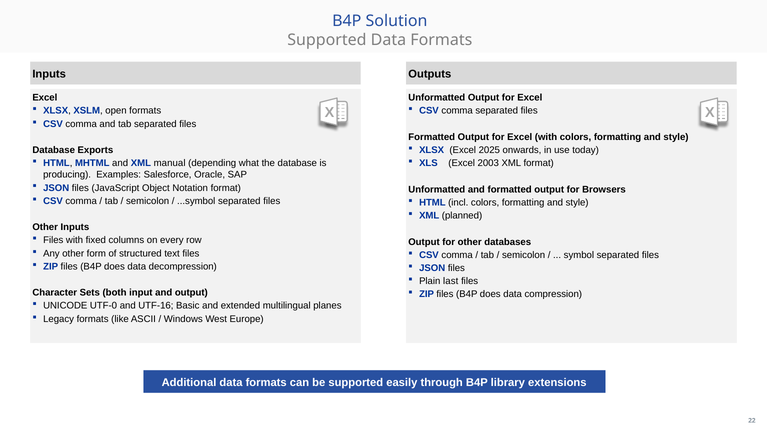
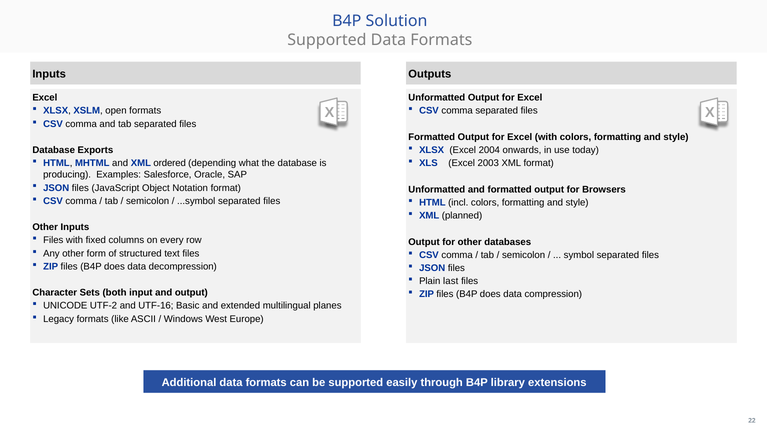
2025: 2025 -> 2004 (489, 150)
manual: manual -> ordered (170, 163)
UTF-0: UTF-0 -> UTF-2 (103, 305)
